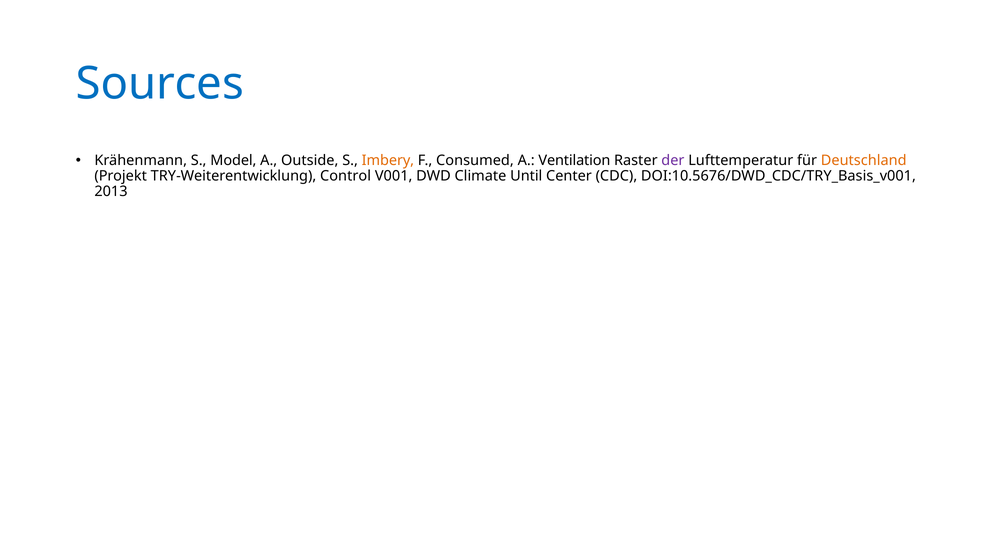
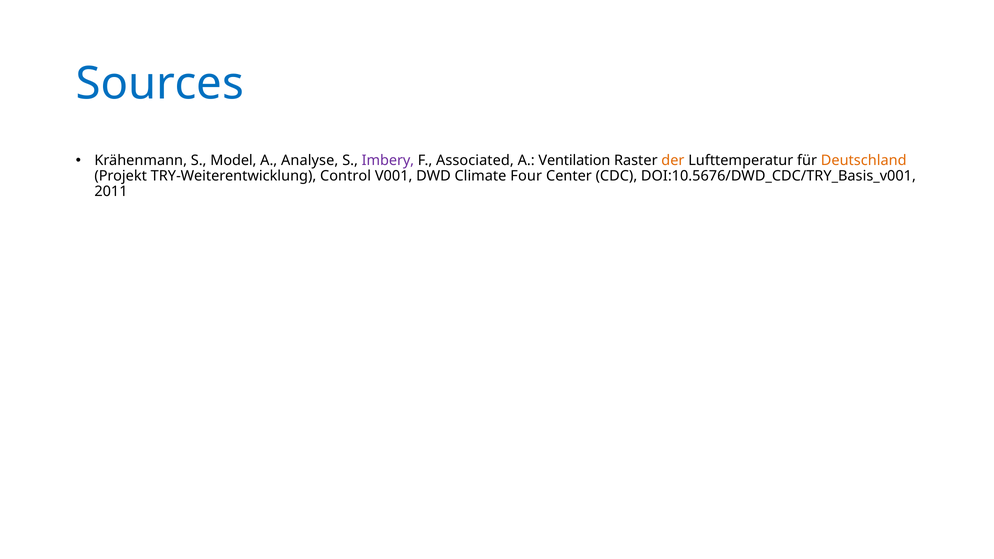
Outside: Outside -> Analyse (310, 160)
Imbery colour: orange -> purple (388, 160)
Consumed: Consumed -> Associated (475, 160)
der colour: purple -> orange (673, 160)
Until: Until -> Four (526, 176)
2013: 2013 -> 2011 (111, 192)
